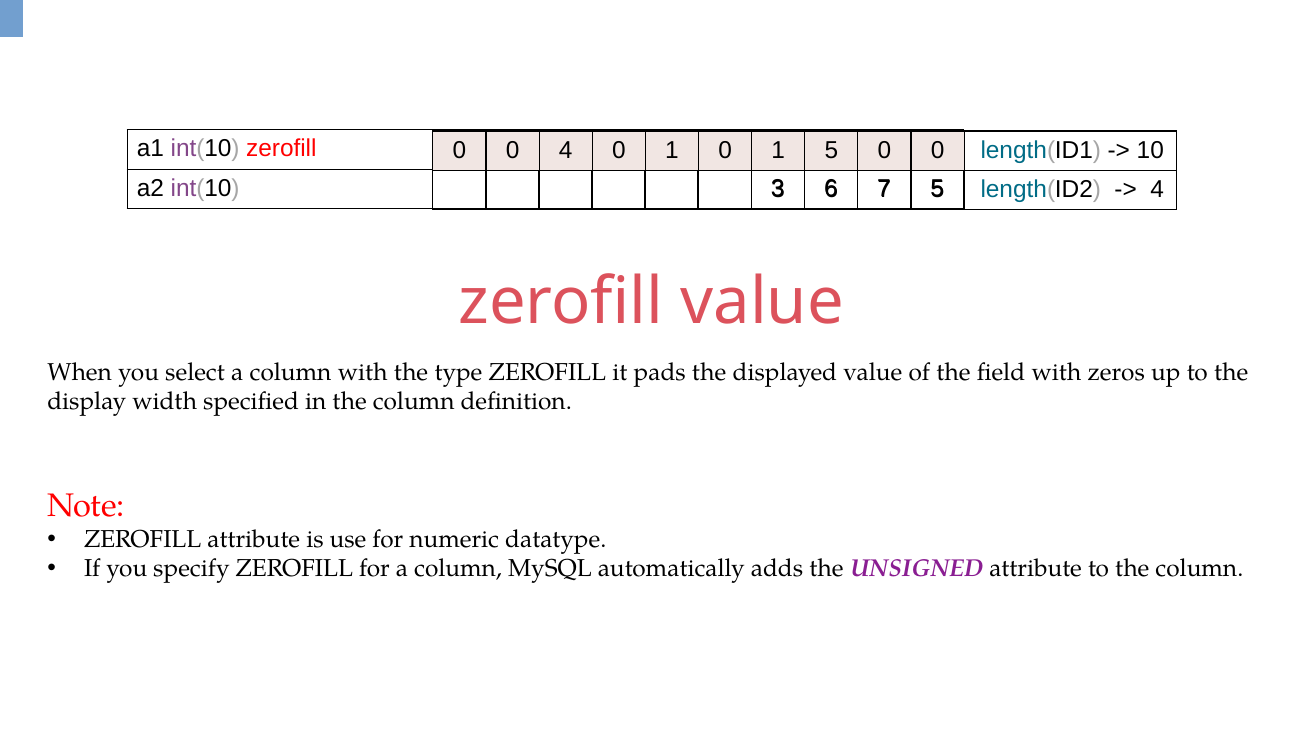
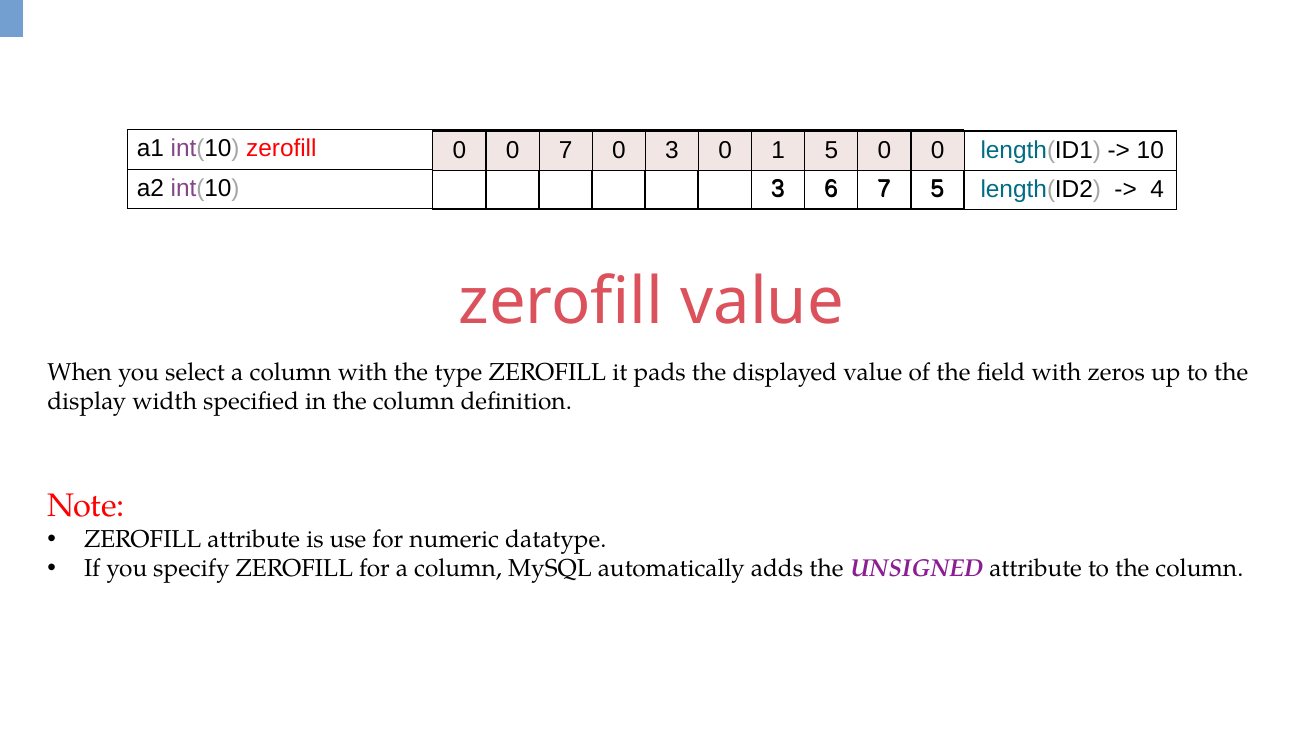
0 4: 4 -> 7 (566, 150)
1: 1 -> 3 (672, 150)
